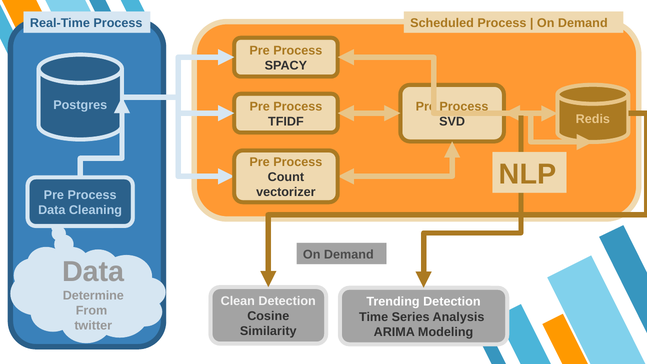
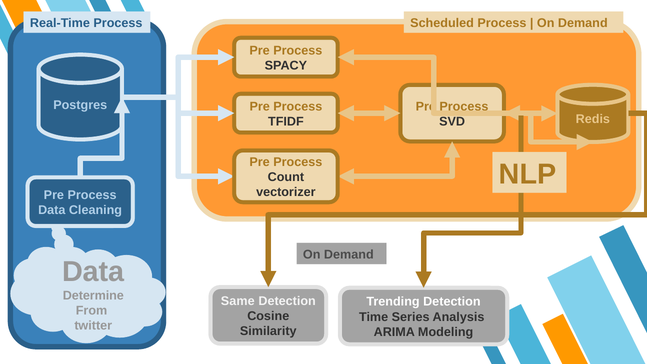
Clean: Clean -> Same (238, 301)
